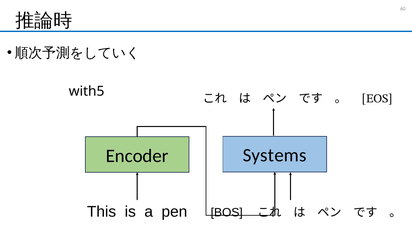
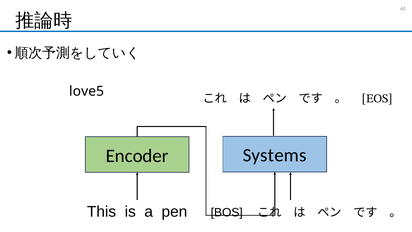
with5: with5 -> love5 (87, 91)
